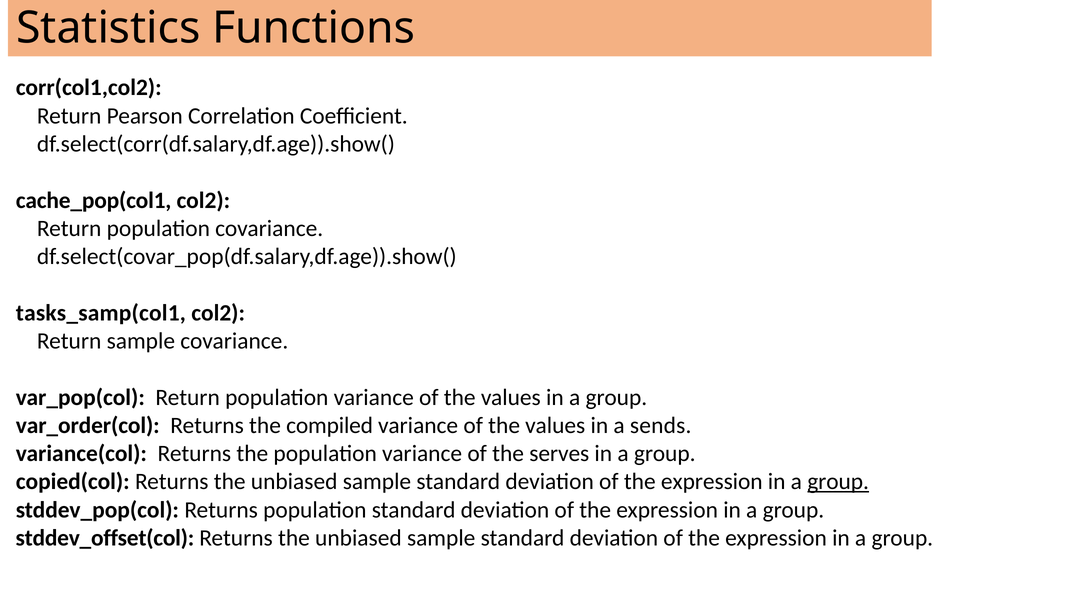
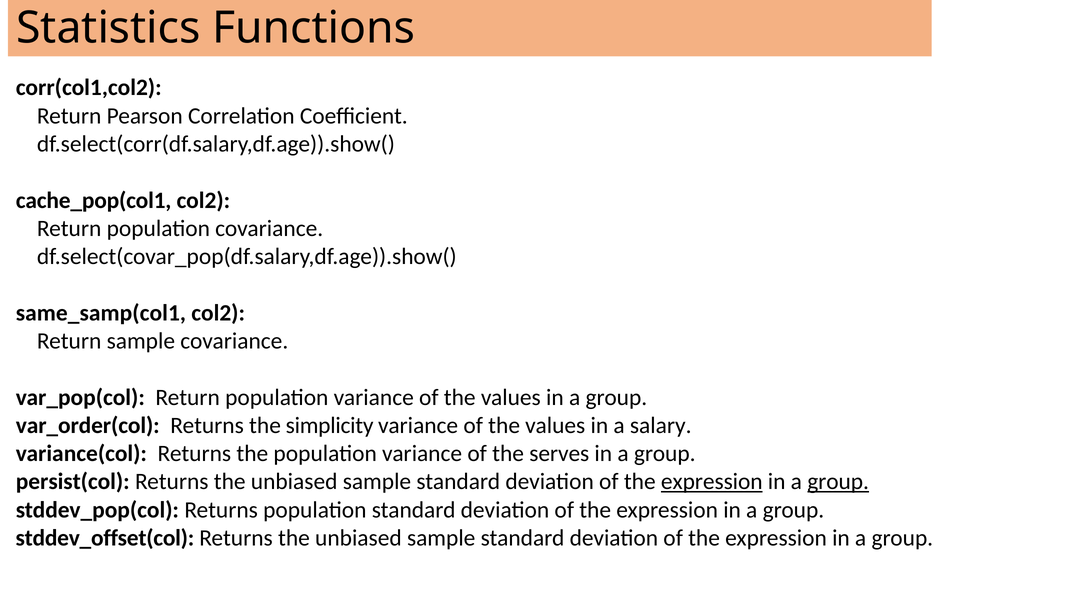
tasks_samp(col1: tasks_samp(col1 -> same_samp(col1 (101, 313)
compiled: compiled -> simplicity (330, 425)
sends: sends -> salary (661, 425)
copied(col: copied(col -> persist(col (73, 481)
expression underline: none -> present (712, 481)
